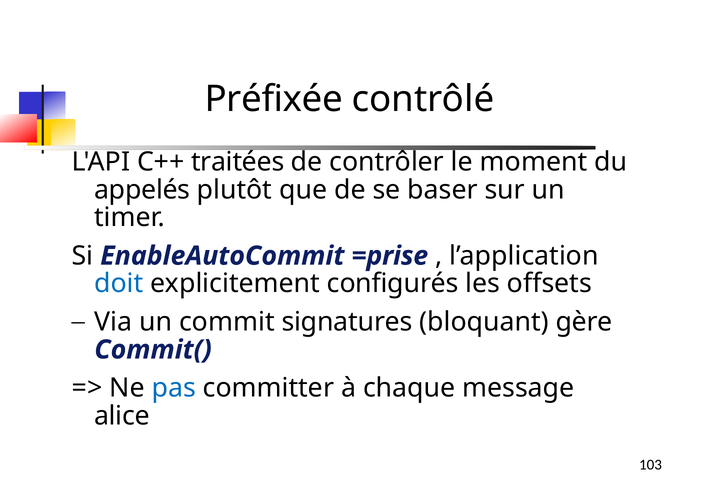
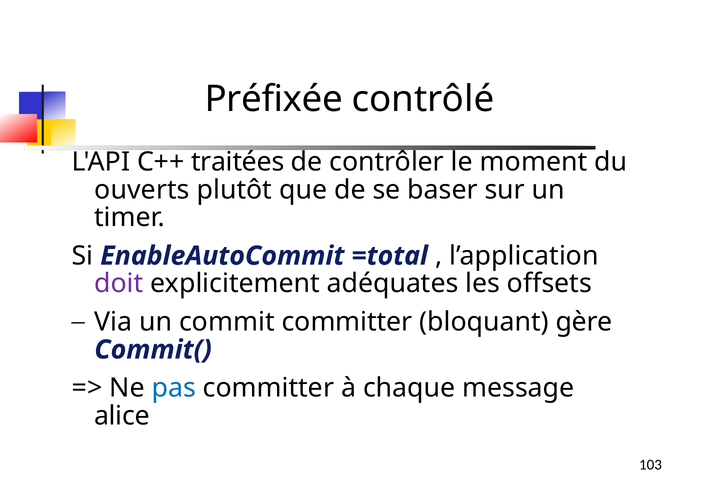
appelés: appelés -> ouverts (142, 190)
=prise: =prise -> =total (390, 256)
doit colour: blue -> purple (119, 284)
configurés: configurés -> adéquates (393, 284)
commit signatures: signatures -> committer (347, 322)
